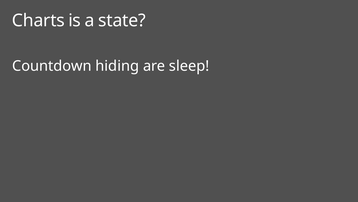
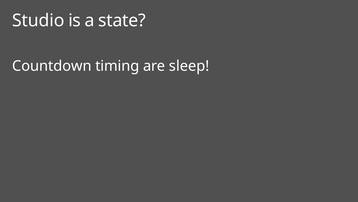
Charts: Charts -> Studio (38, 21)
hiding: hiding -> timing (117, 66)
